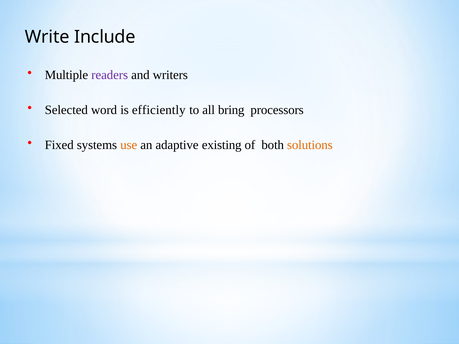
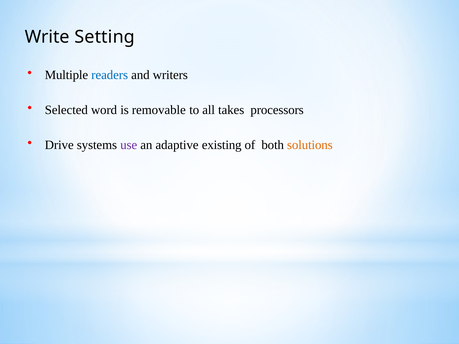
Include: Include -> Setting (105, 37)
readers colour: purple -> blue (110, 75)
efficiently: efficiently -> removable (159, 110)
bring: bring -> takes (231, 110)
Fixed: Fixed -> Drive (59, 145)
use colour: orange -> purple (129, 145)
